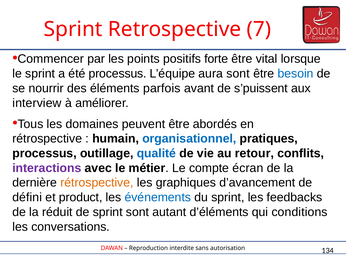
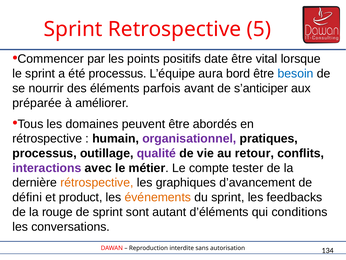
7: 7 -> 5 (259, 29)
forte: forte -> date (216, 59)
aura sont: sont -> bord (238, 73)
s’puissent: s’puissent -> s’anticiper (261, 88)
interview: interview -> préparée (37, 103)
organisationnel colour: blue -> purple (189, 138)
qualité colour: blue -> purple (156, 153)
écran: écran -> tester (248, 168)
événements colour: blue -> orange (158, 197)
réduit: réduit -> rouge (57, 212)
